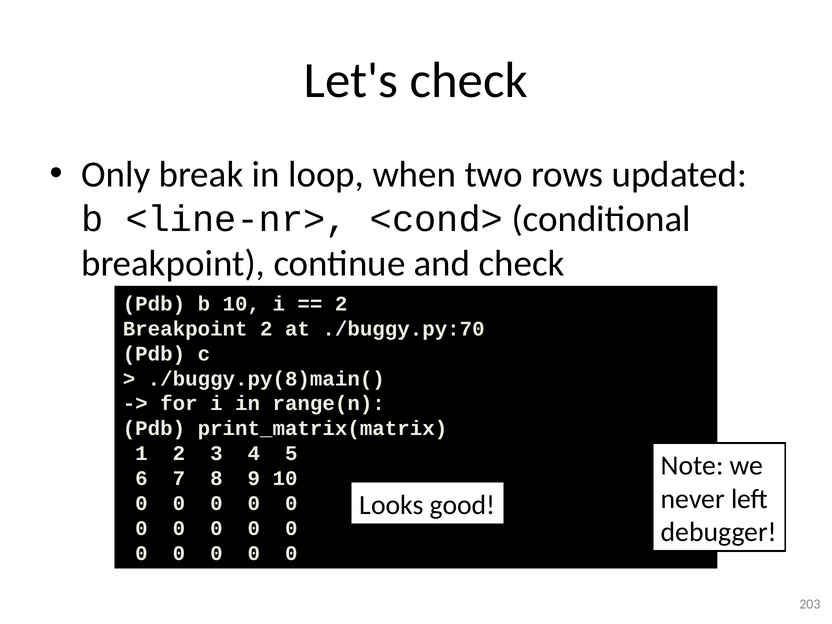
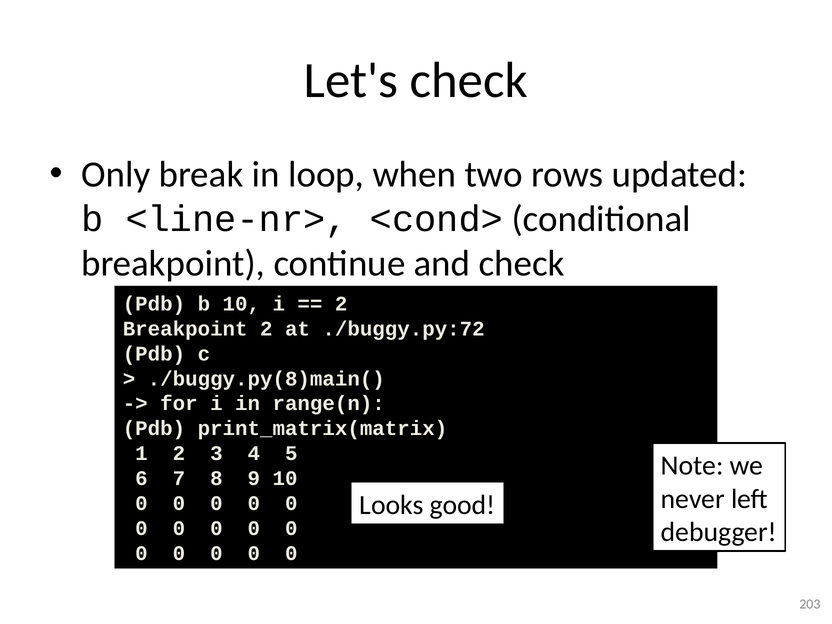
./buggy.py:70: ./buggy.py:70 -> ./buggy.py:72 (404, 329)
